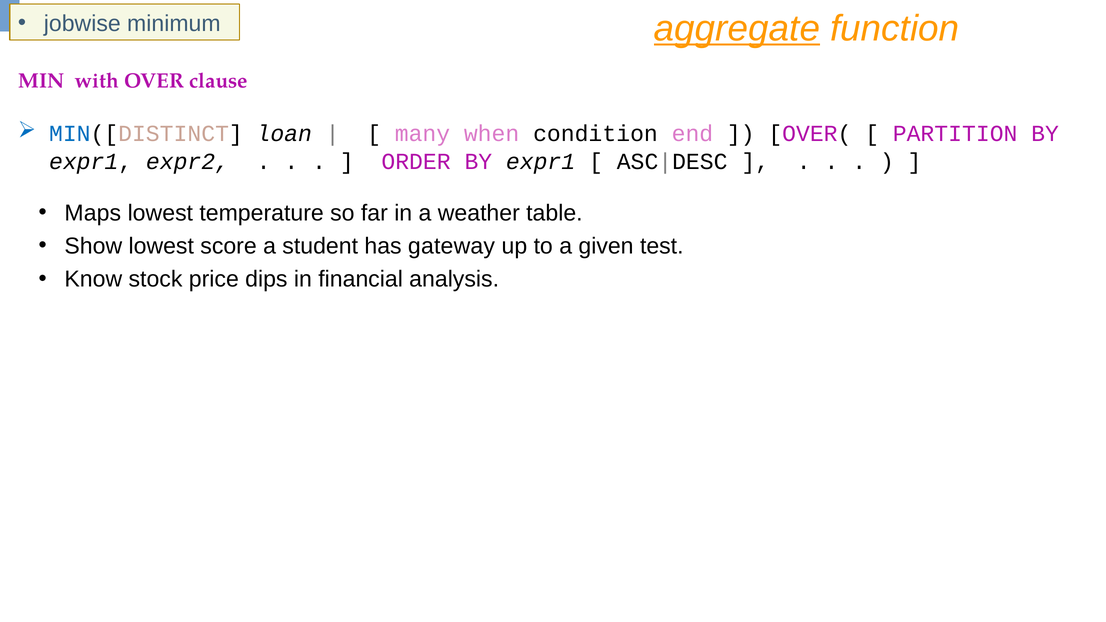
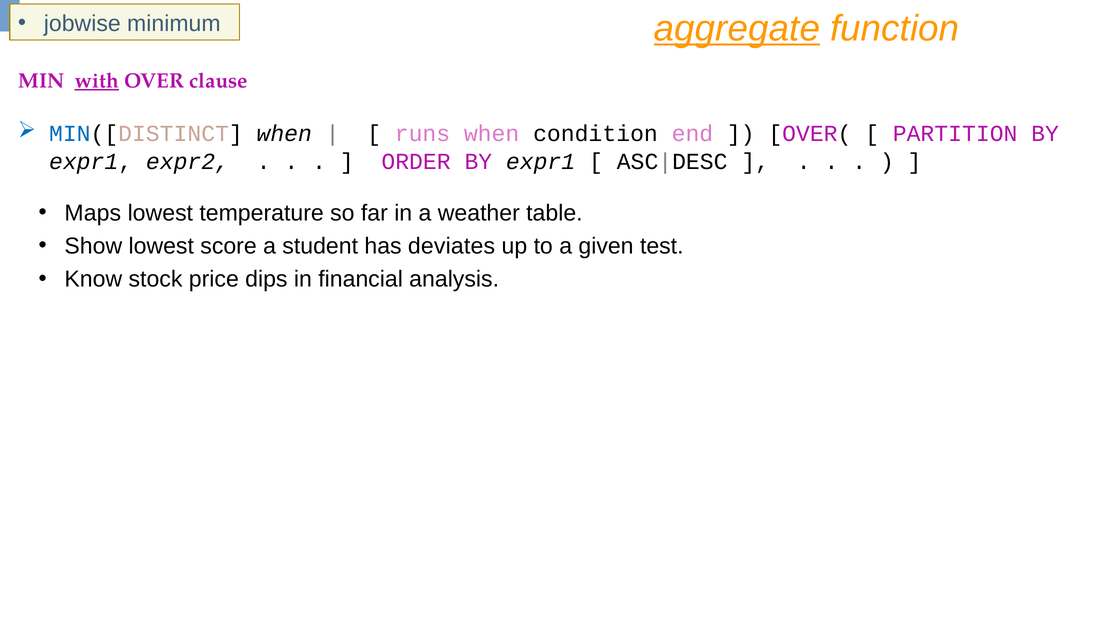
with underline: none -> present (97, 81)
MIN([DISTINCT loan: loan -> when (284, 134)
many: many -> runs (422, 134)
gateway: gateway -> deviates (452, 246)
